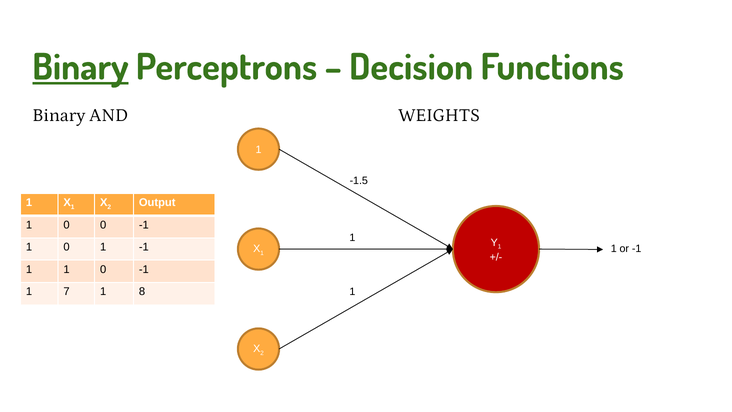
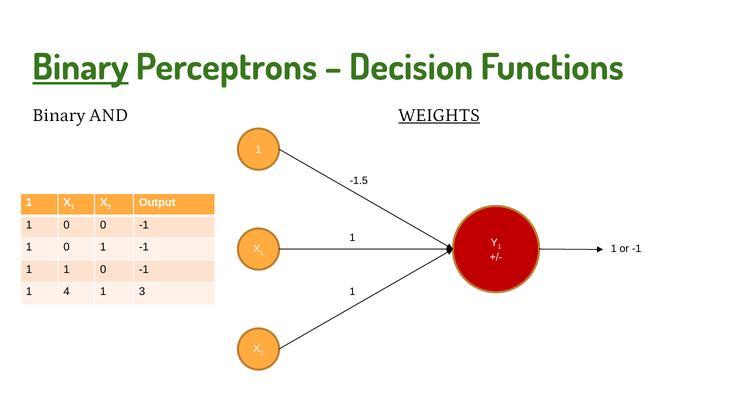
WEIGHTS underline: none -> present (439, 115)
7: 7 -> 4 (67, 291)
8: 8 -> 3 (142, 291)
